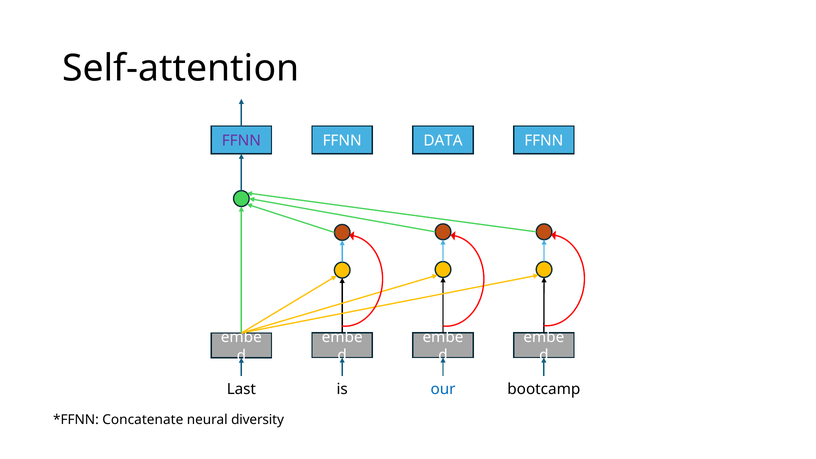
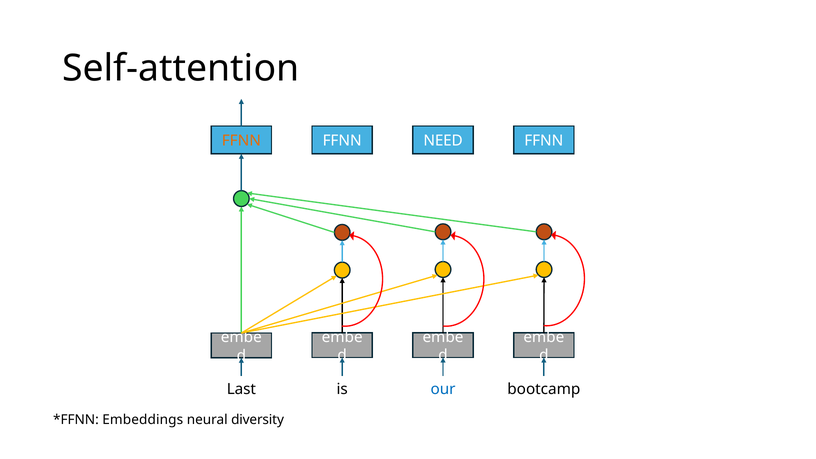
FFNN colour: purple -> orange (241, 141)
DATA: DATA -> NEED (443, 141)
Concatenate: Concatenate -> Embeddings (143, 420)
